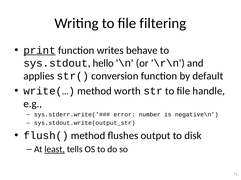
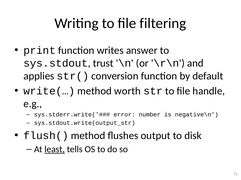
print underline: present -> none (40, 51)
behave: behave -> answer (142, 51)
hello: hello -> trust (103, 63)
